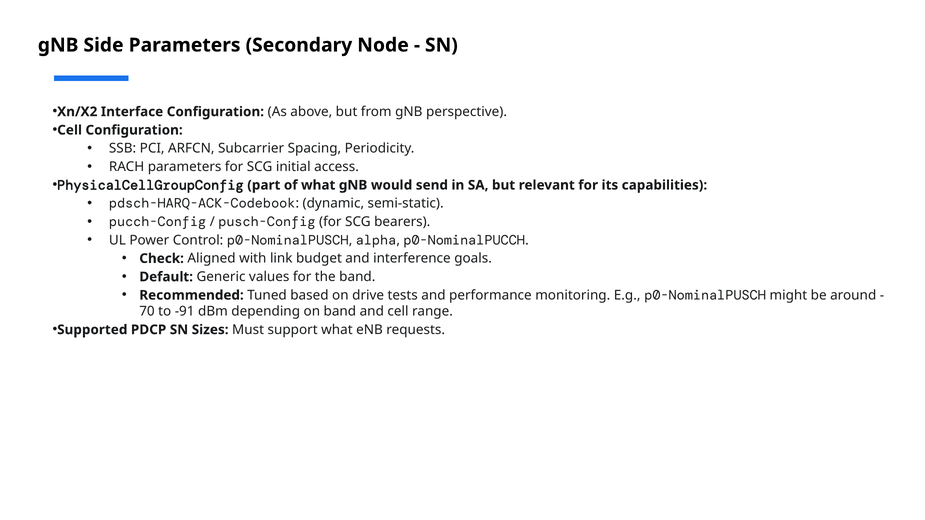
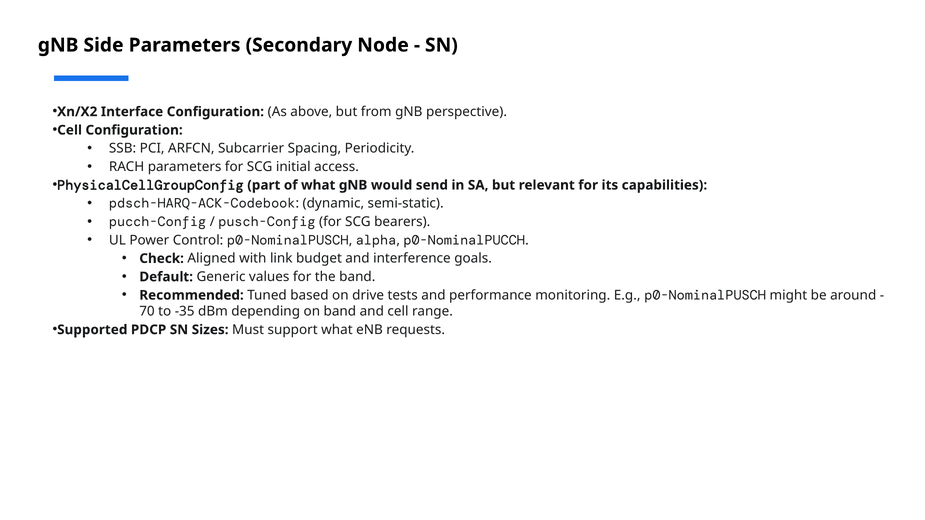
-91: -91 -> -35 (185, 312)
